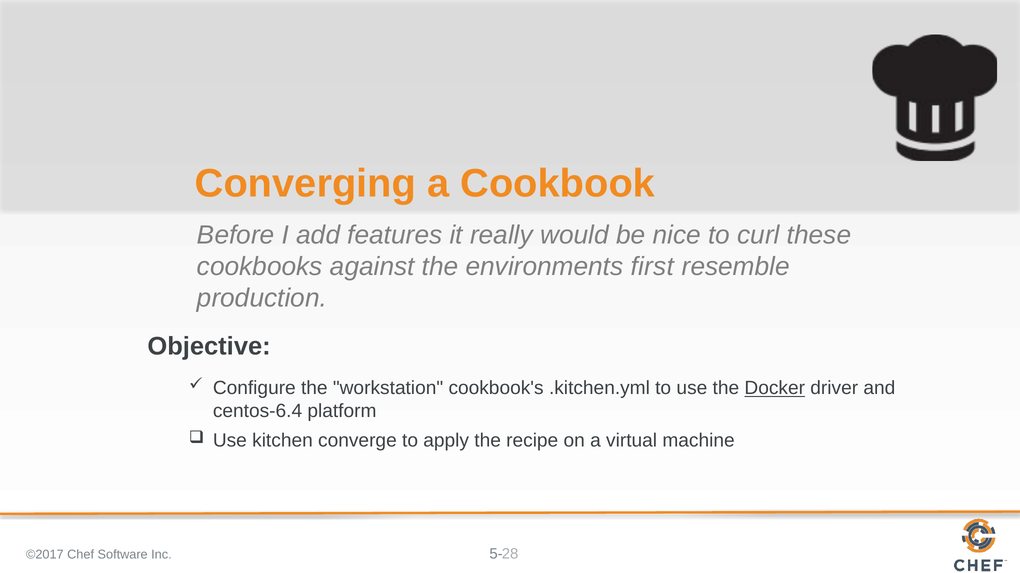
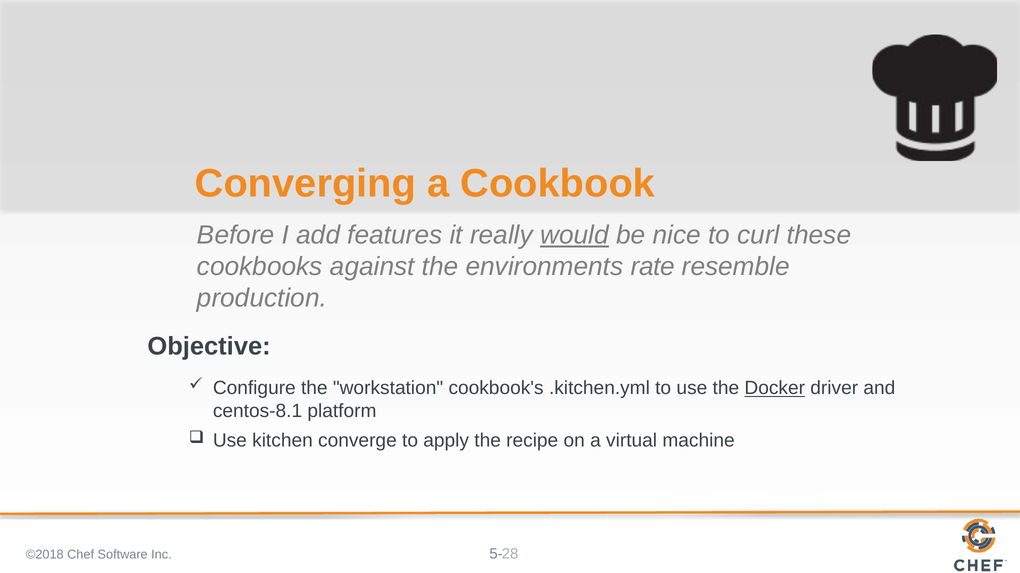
would underline: none -> present (574, 235)
first: first -> rate (653, 267)
centos-6.4: centos-6.4 -> centos-8.1 (258, 412)
©2017: ©2017 -> ©2018 (45, 555)
